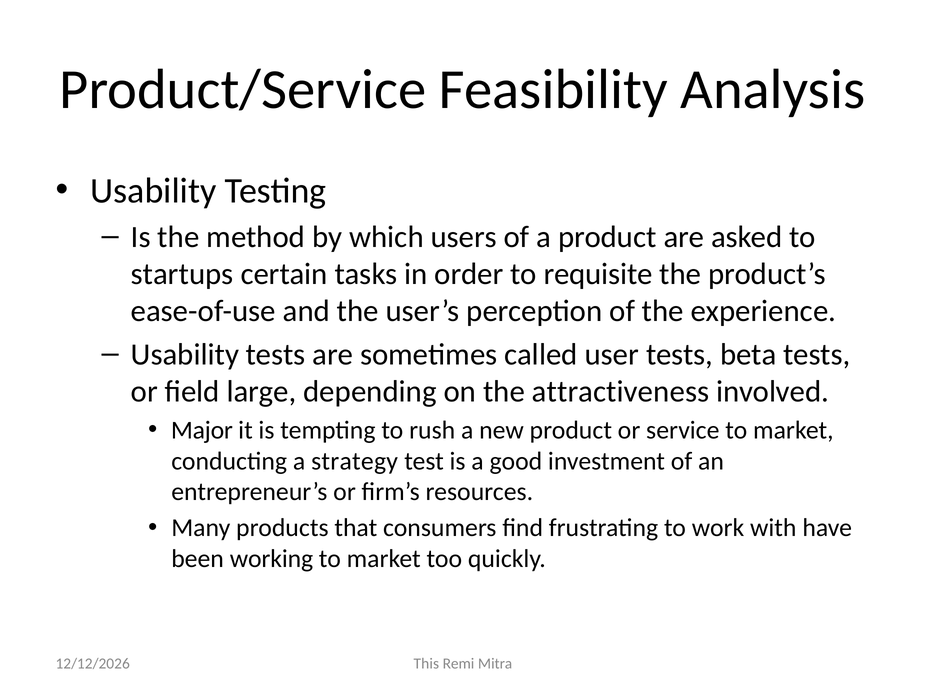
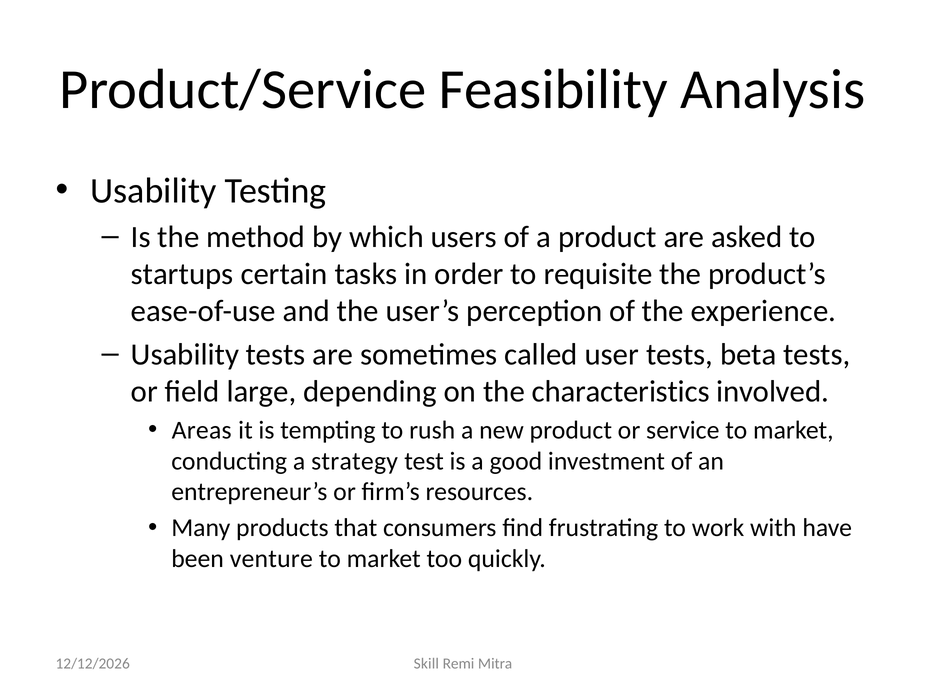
attractiveness: attractiveness -> characteristics (621, 391)
Major: Major -> Areas (202, 430)
working: working -> venture (271, 558)
This: This -> Skill (426, 663)
